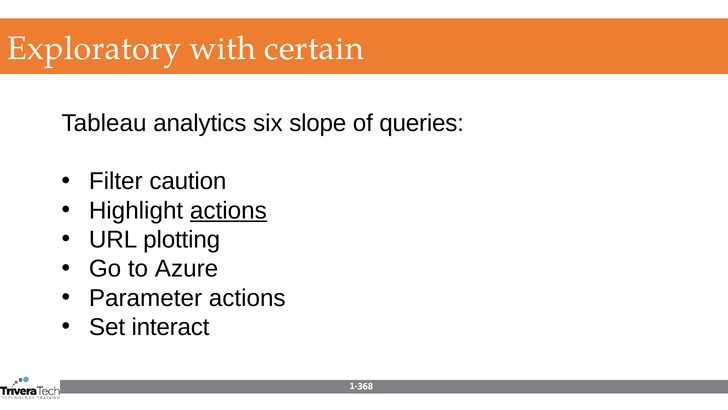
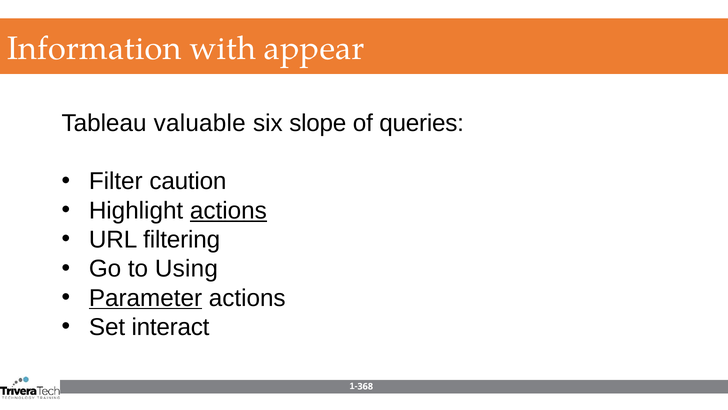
Exploratory: Exploratory -> Information (94, 48)
certain: certain -> appear (314, 48)
analytics: analytics -> valuable (200, 123)
plotting: plotting -> filtering (182, 239)
Azure: Azure -> Using (186, 269)
Parameter underline: none -> present (145, 298)
